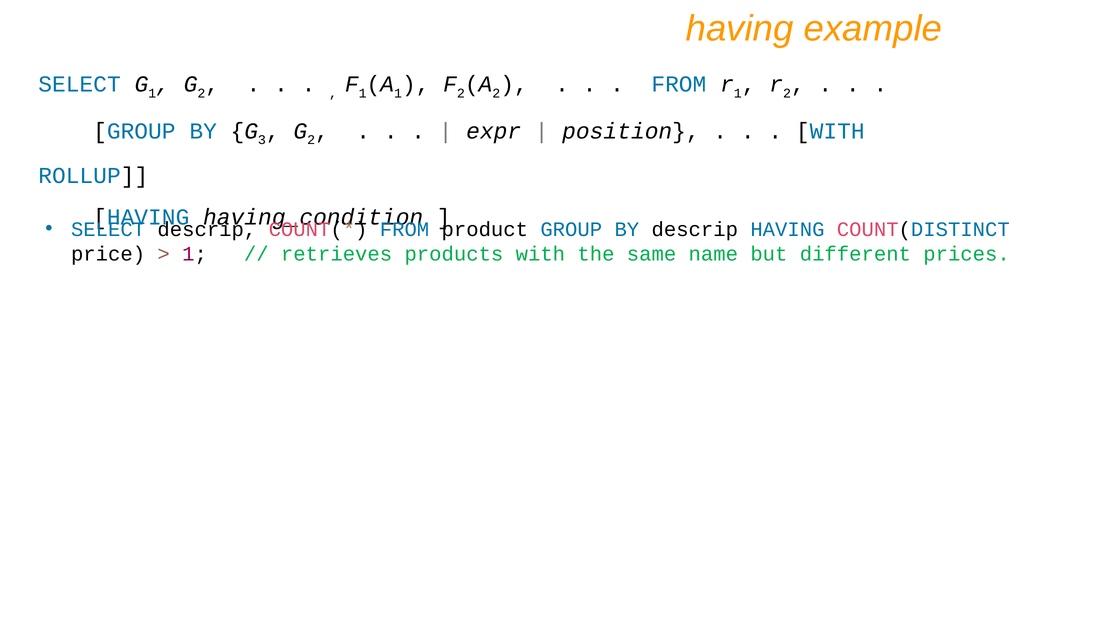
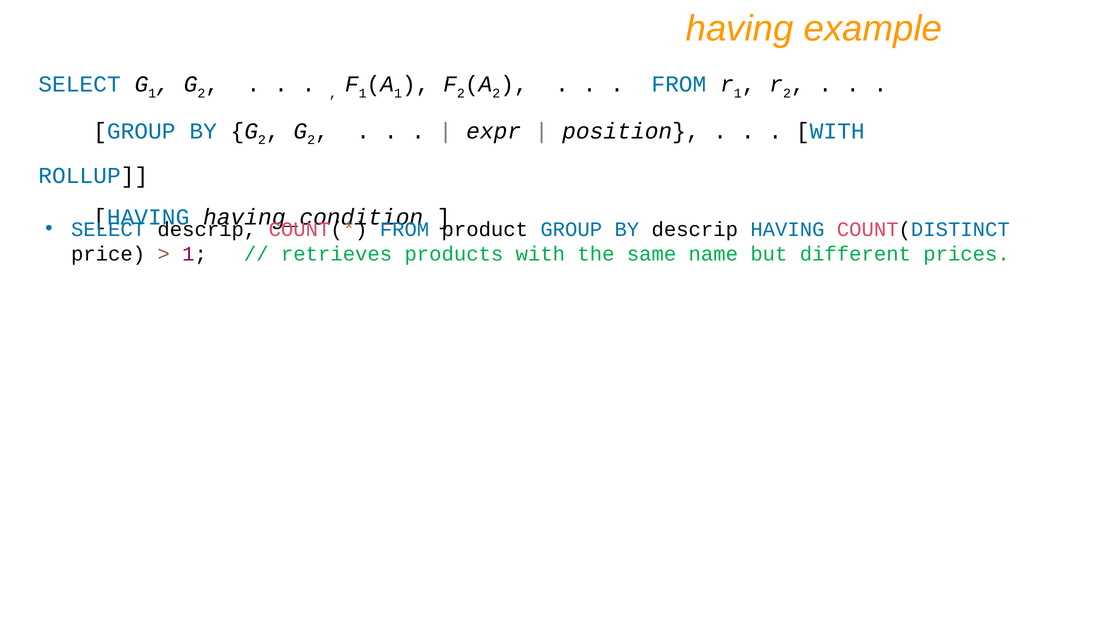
3: 3 -> 2 (262, 140)
